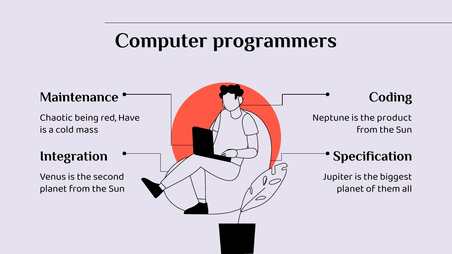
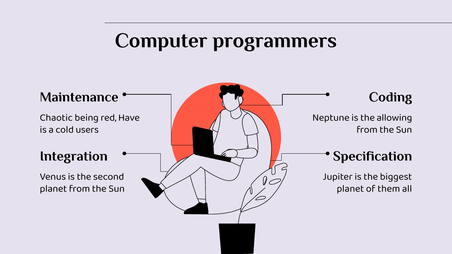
product: product -> allowing (394, 118)
mass: mass -> users (87, 130)
